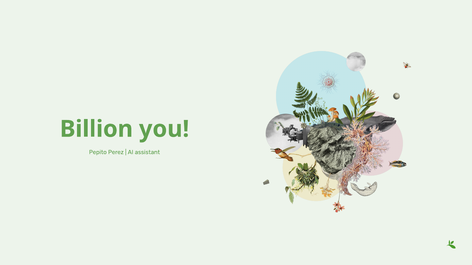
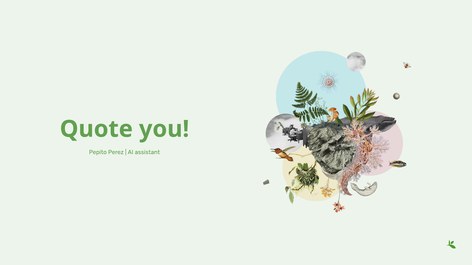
Billion: Billion -> Quote (96, 129)
